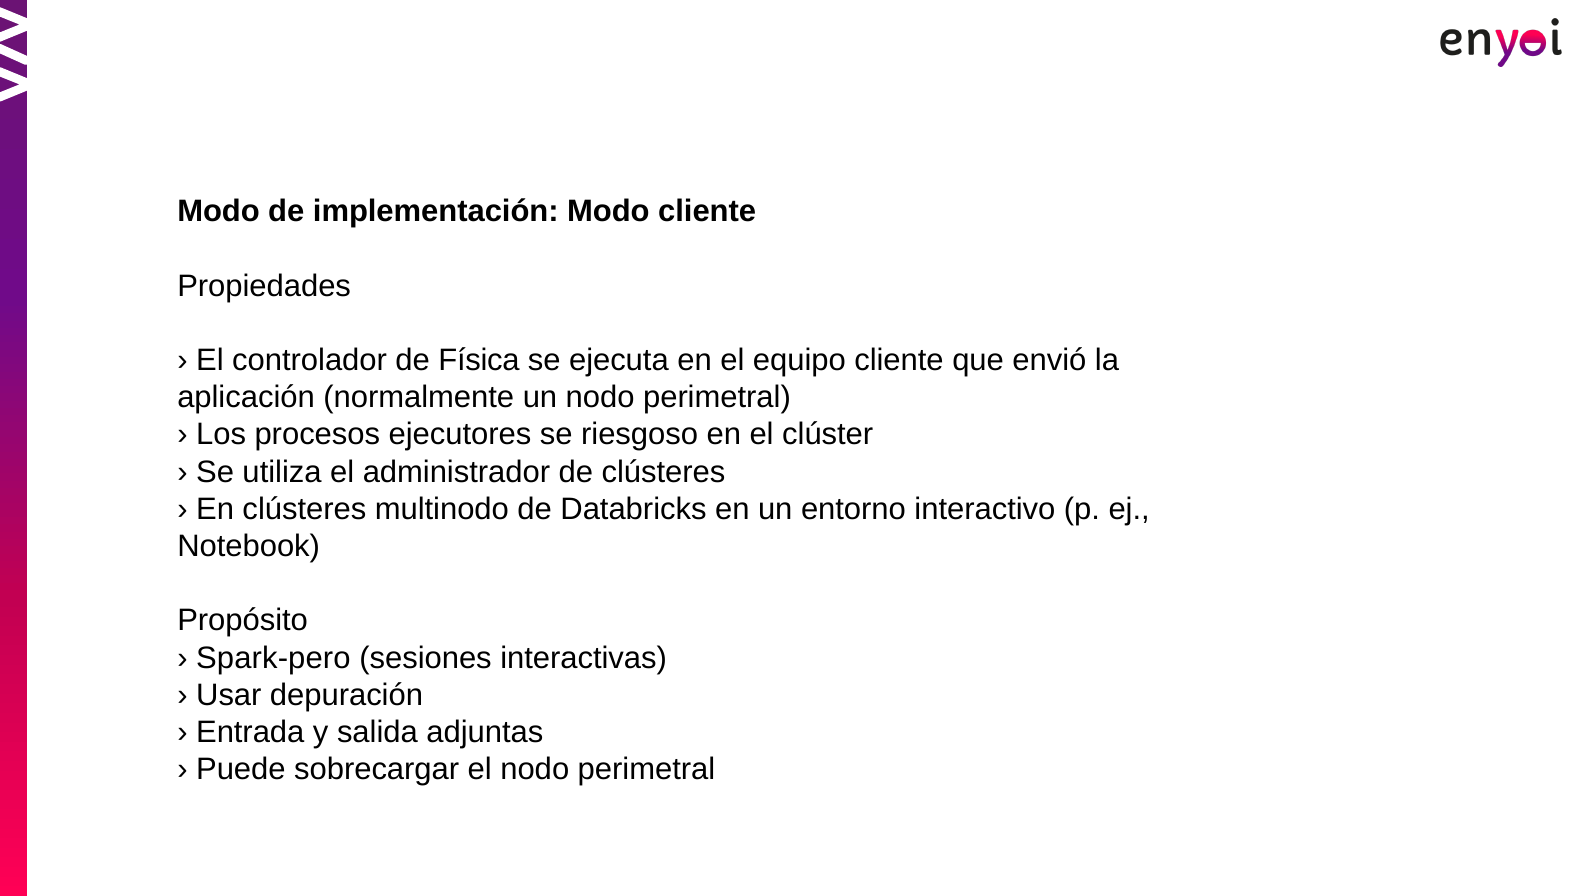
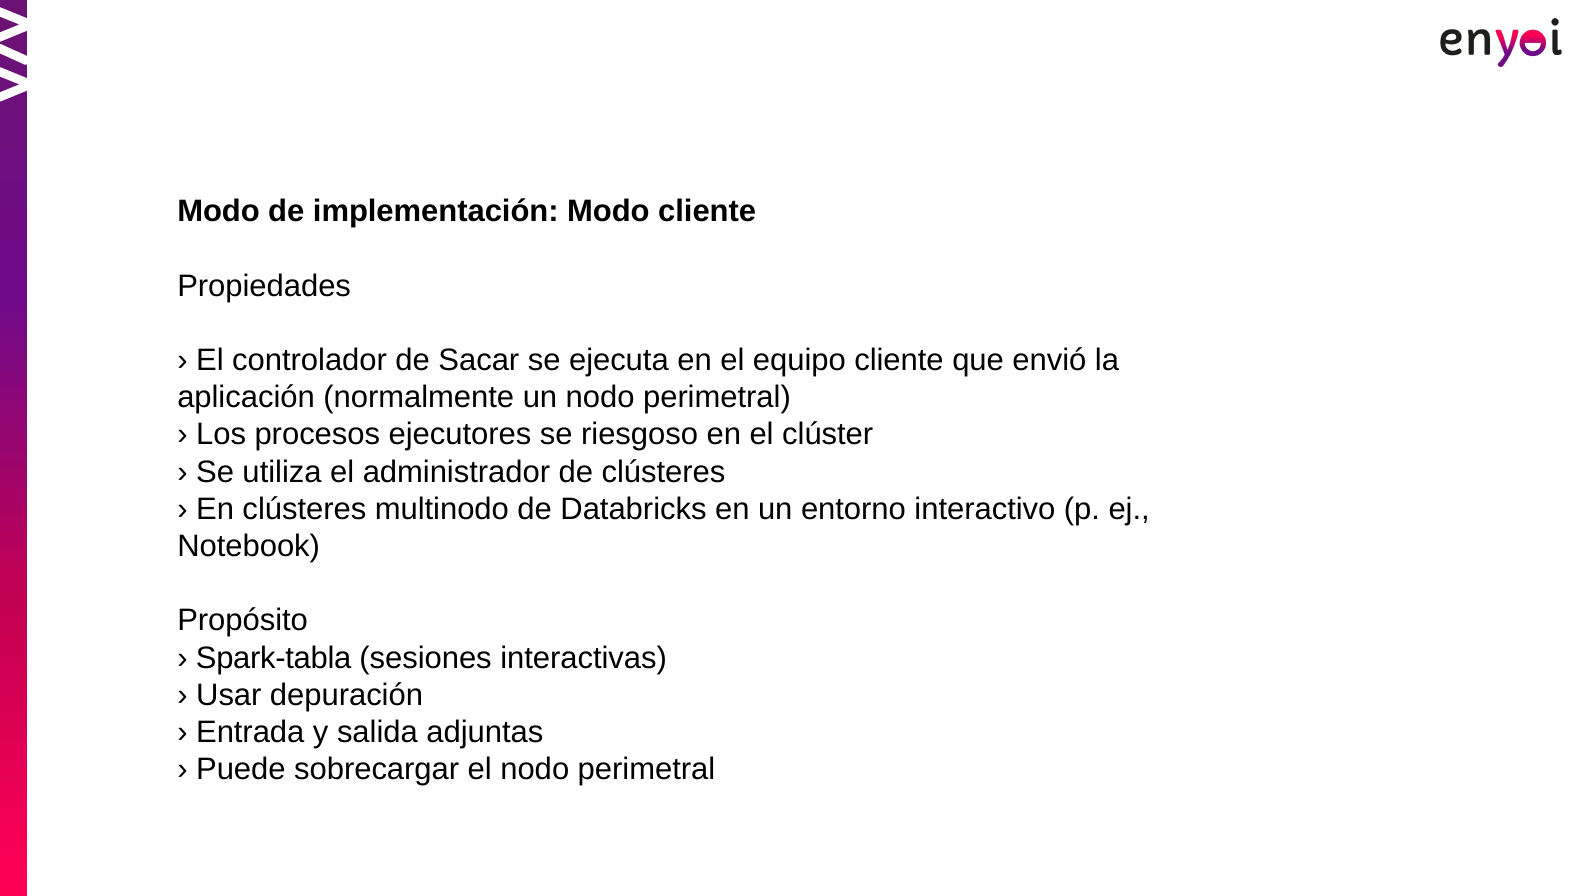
Física: Física -> Sacar (479, 361)
Spark-pero: Spark-pero -> Spark-tabla (274, 658)
